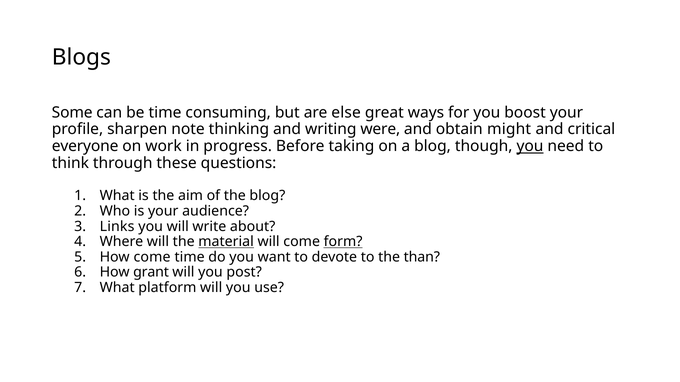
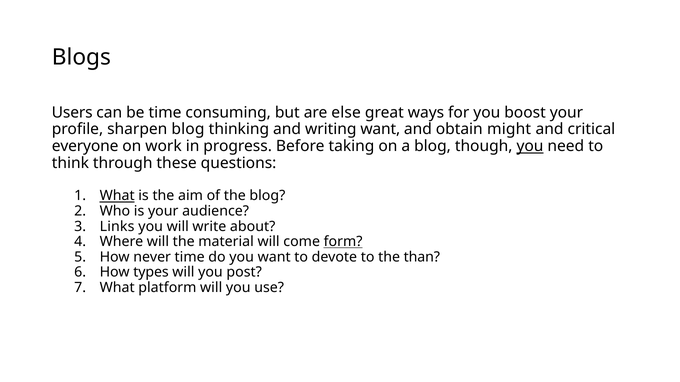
Some: Some -> Users (72, 113)
sharpen note: note -> blog (188, 130)
writing were: were -> want (380, 130)
What underline: none -> present (117, 196)
material underline: present -> none (226, 242)
How come: come -> never (152, 257)
grant: grant -> types (151, 273)
